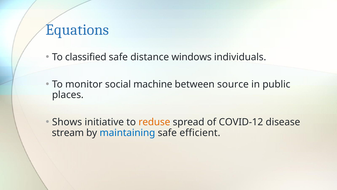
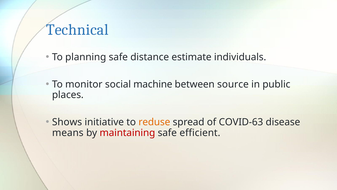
Equations: Equations -> Technical (77, 30)
classified: classified -> planning (86, 57)
windows: windows -> estimate (192, 57)
COVID-12: COVID-12 -> COVID-63 (241, 122)
stream: stream -> means (68, 132)
maintaining colour: blue -> red (127, 132)
